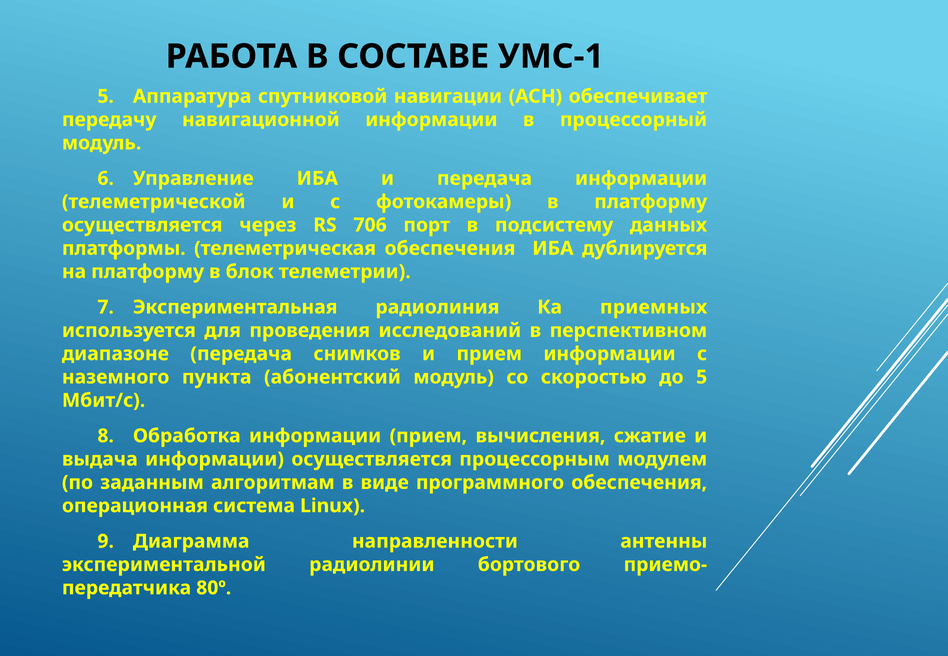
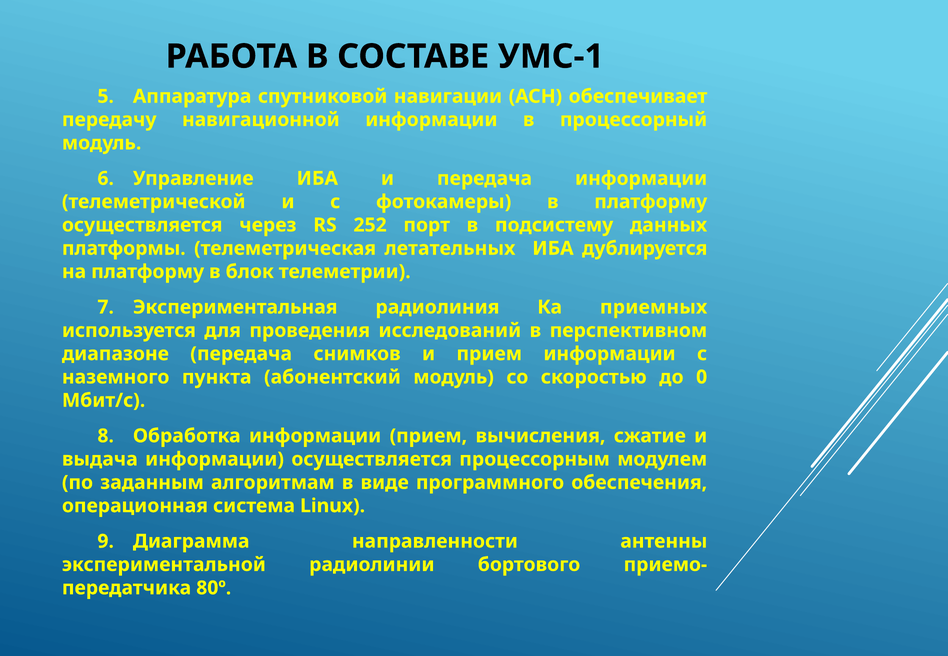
706: 706 -> 252 (370, 225)
телеметрическая обеспечения: обеспечения -> летательных (450, 248)
до 5: 5 -> 0 (702, 377)
